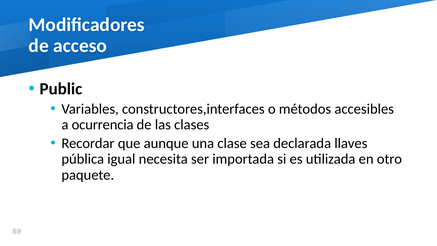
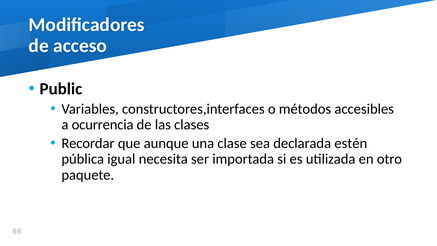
llaves: llaves -> estén (351, 143)
